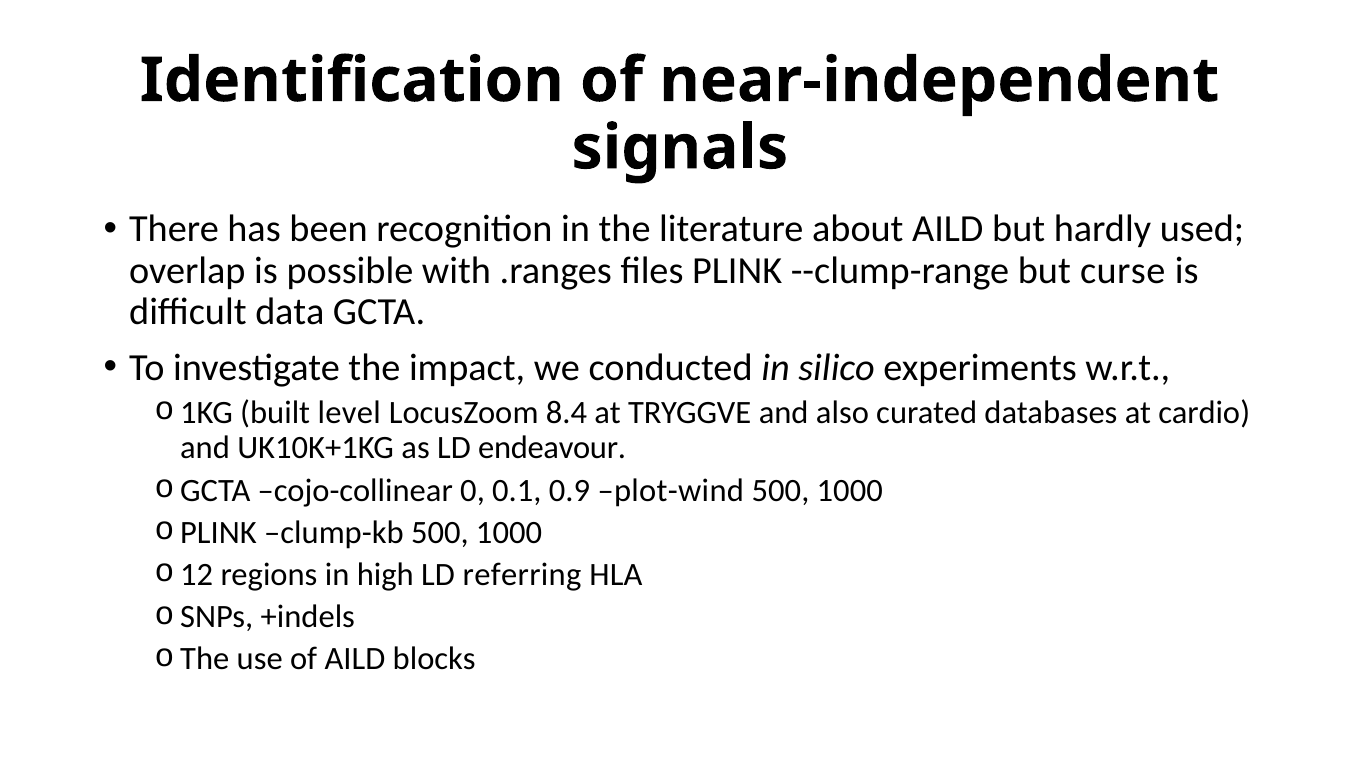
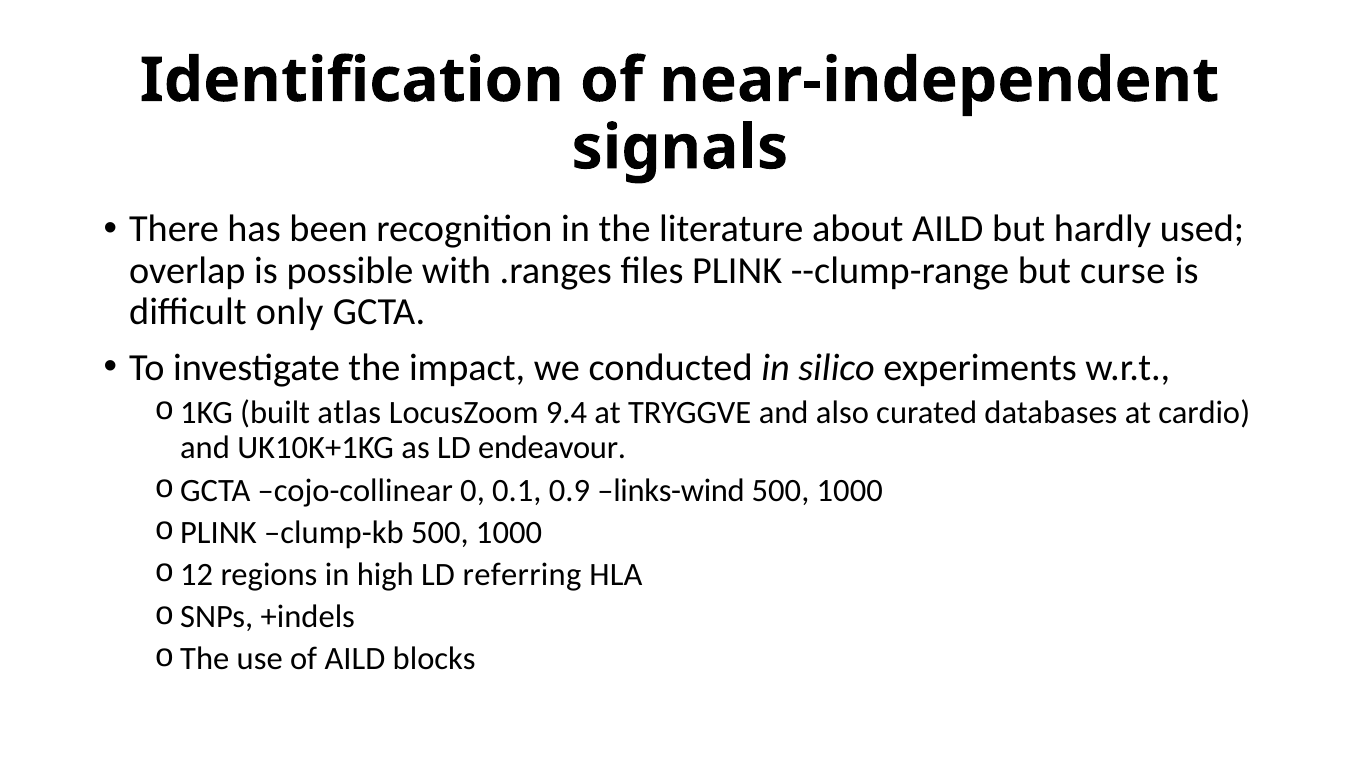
data: data -> only (290, 312)
level: level -> atlas (349, 413)
8.4: 8.4 -> 9.4 (566, 413)
plot-wind: plot-wind -> links-wind (671, 490)
